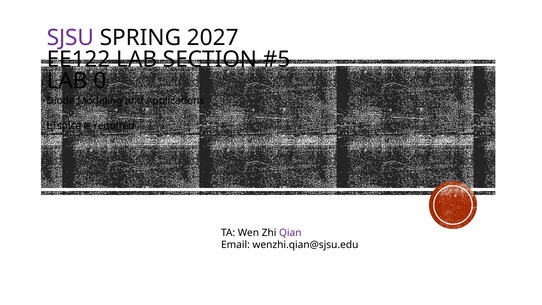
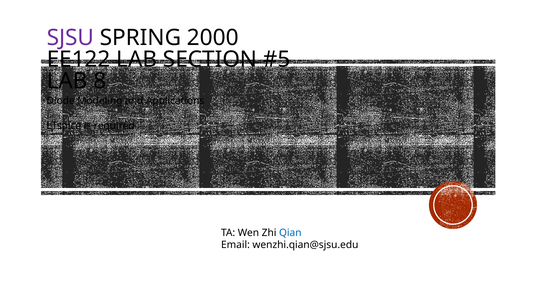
2027: 2027 -> 2000 (213, 38)
0: 0 -> 8 (100, 81)
Qian colour: purple -> blue (290, 233)
